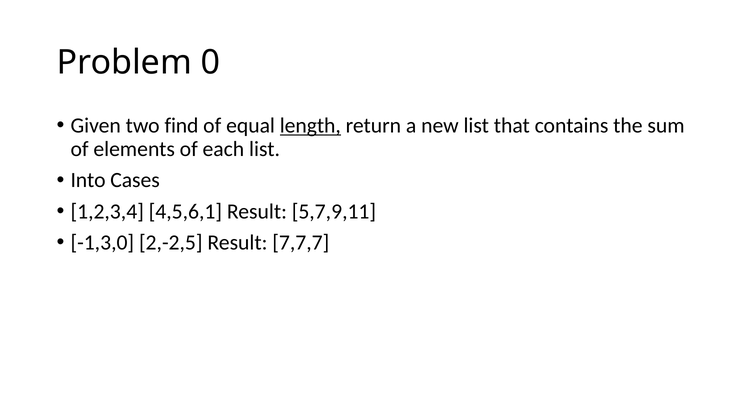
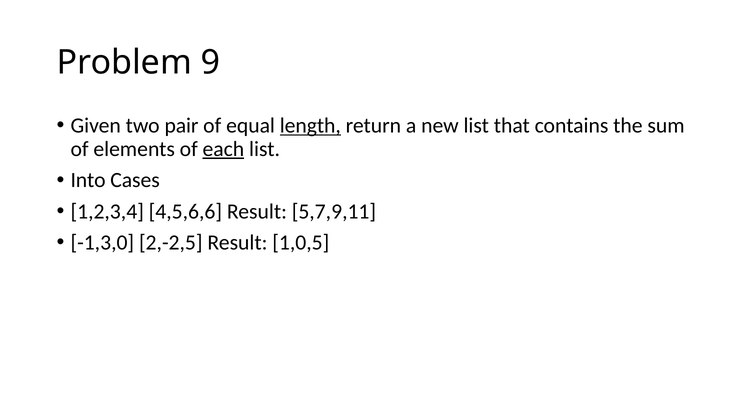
0: 0 -> 9 (211, 62)
find: find -> pair (181, 126)
each underline: none -> present (223, 149)
4,5,6,1: 4,5,6,1 -> 4,5,6,6 (185, 211)
7,7,7: 7,7,7 -> 1,0,5 (301, 242)
